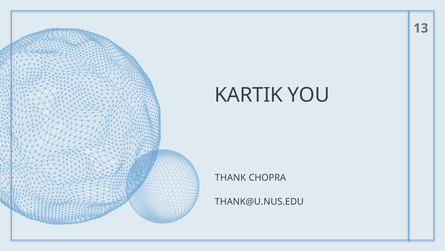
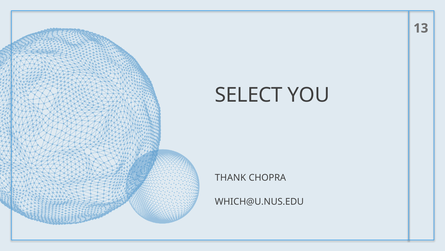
KARTIK: KARTIK -> SELECT (249, 95)
THANK@U.NUS.EDU: THANK@U.NUS.EDU -> WHICH@U.NUS.EDU (259, 201)
